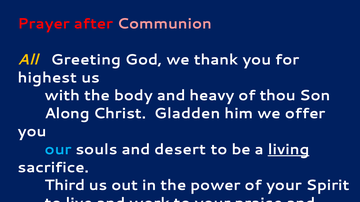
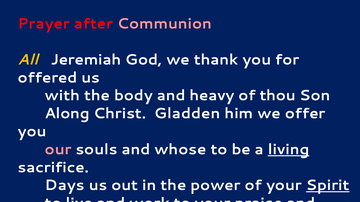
Greeting: Greeting -> Jeremiah (86, 60)
highest: highest -> offered (48, 78)
our colour: light blue -> pink (58, 150)
desert: desert -> whose (180, 150)
Third: Third -> Days (65, 186)
Spirit underline: none -> present (328, 186)
